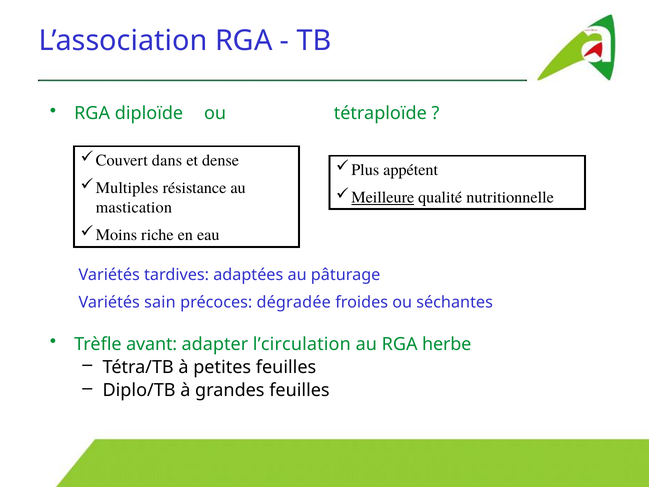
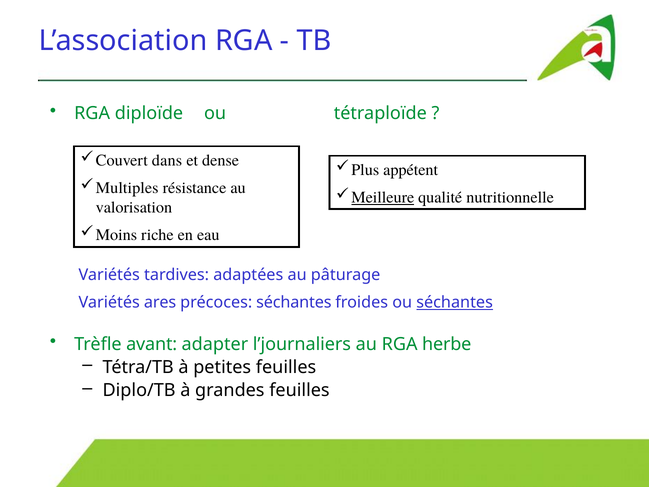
mastication: mastication -> valorisation (134, 207)
sain: sain -> ares (160, 302)
précoces dégradée: dégradée -> séchantes (294, 302)
séchantes underline: none -> present (455, 302)
l’circulation: l’circulation -> l’journaliers (302, 344)
